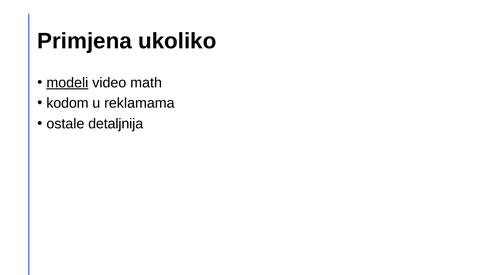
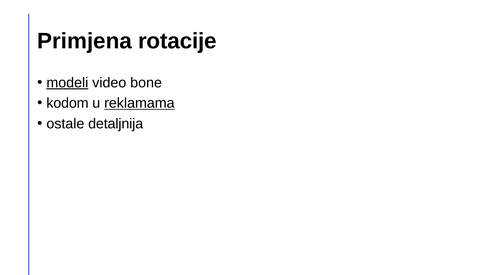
ukoliko: ukoliko -> rotacije (177, 41)
math: math -> bone (146, 83)
reklamama underline: none -> present (139, 103)
